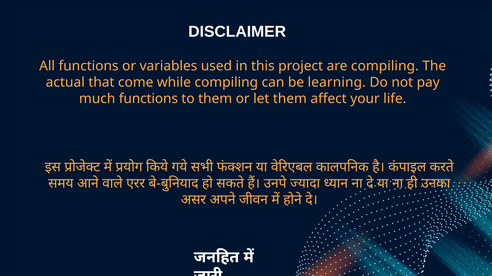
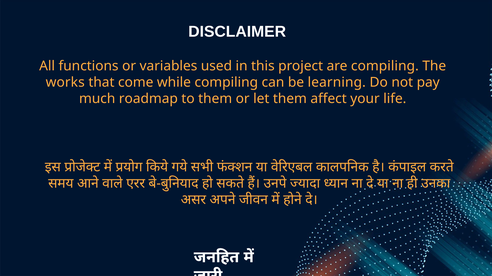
actual: actual -> works (65, 83)
much functions: functions -> roadmap (148, 99)
